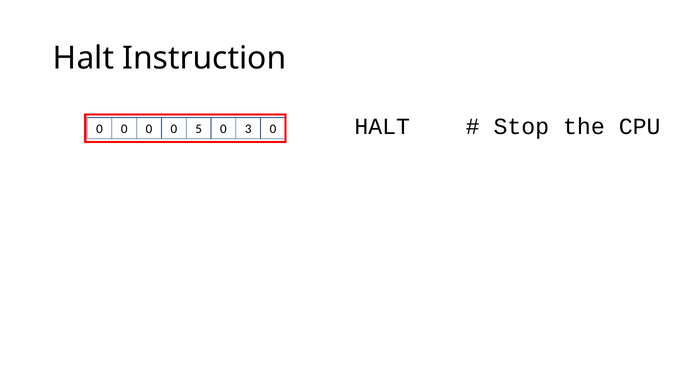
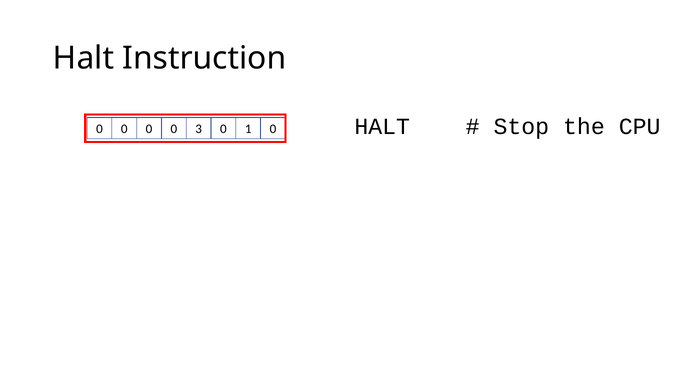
5: 5 -> 3 (199, 129)
3: 3 -> 1 (248, 129)
